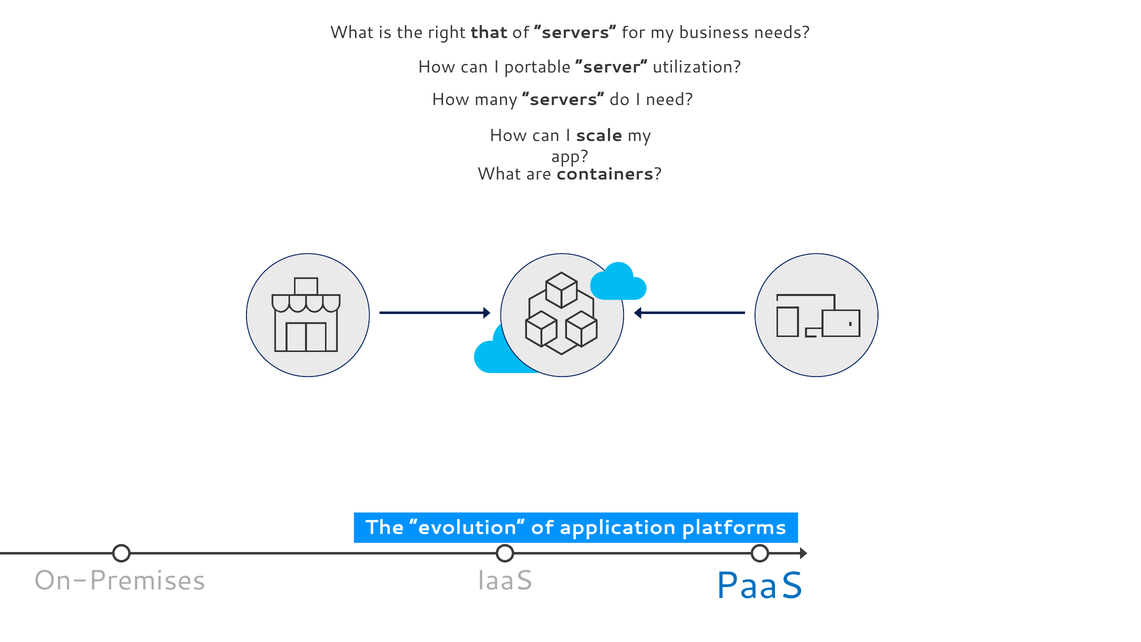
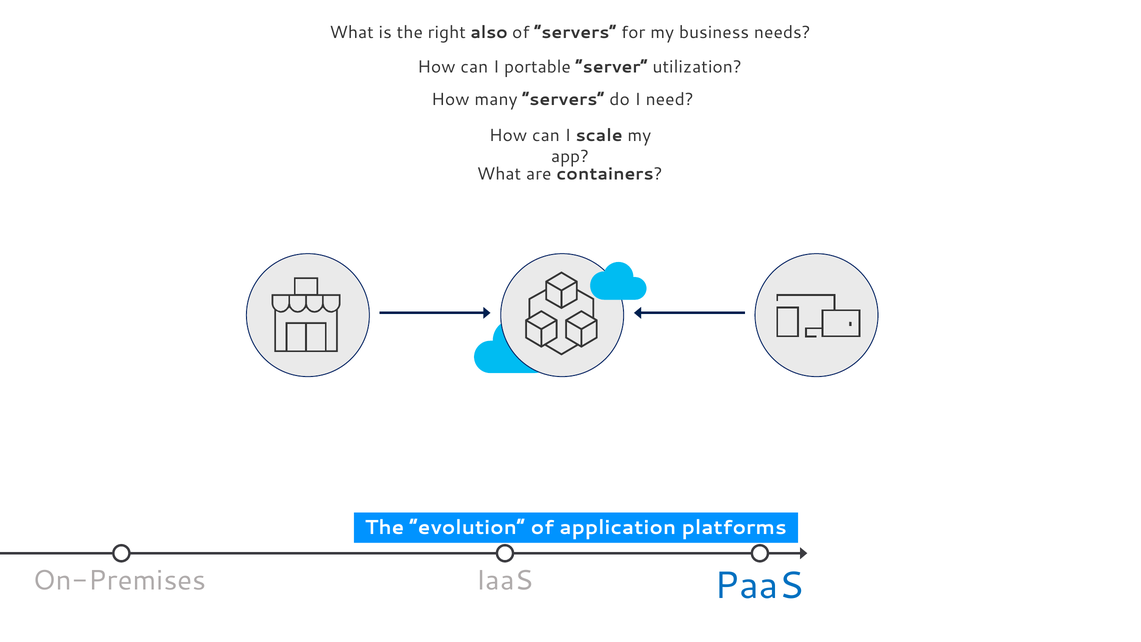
that: that -> also (489, 32)
